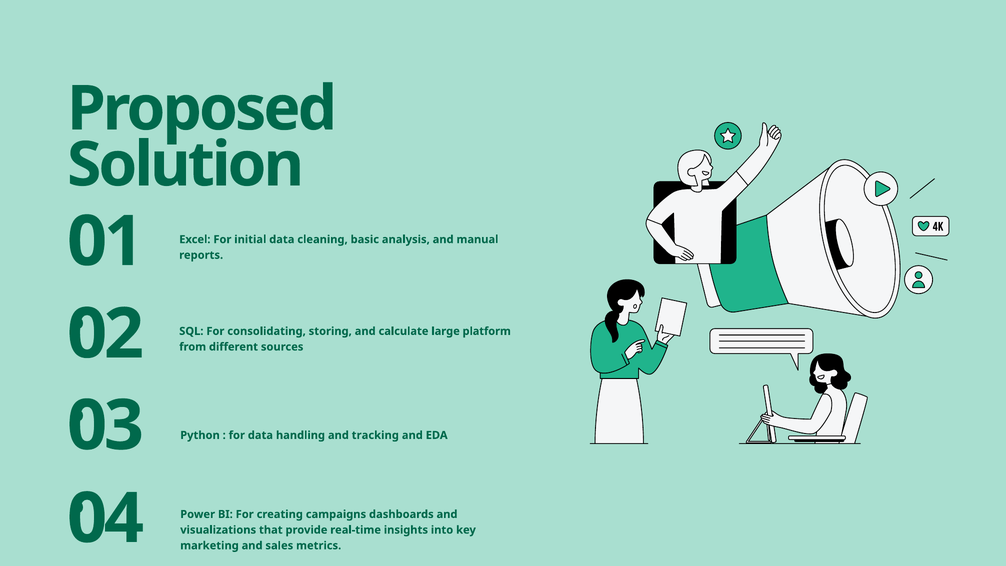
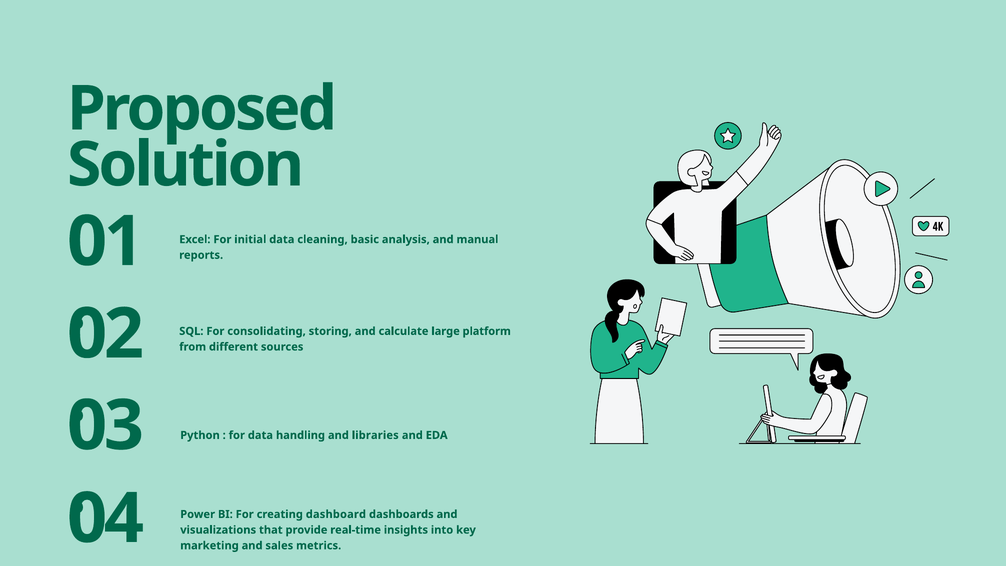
tracking: tracking -> libraries (375, 435)
campaigns: campaigns -> dashboard (336, 514)
